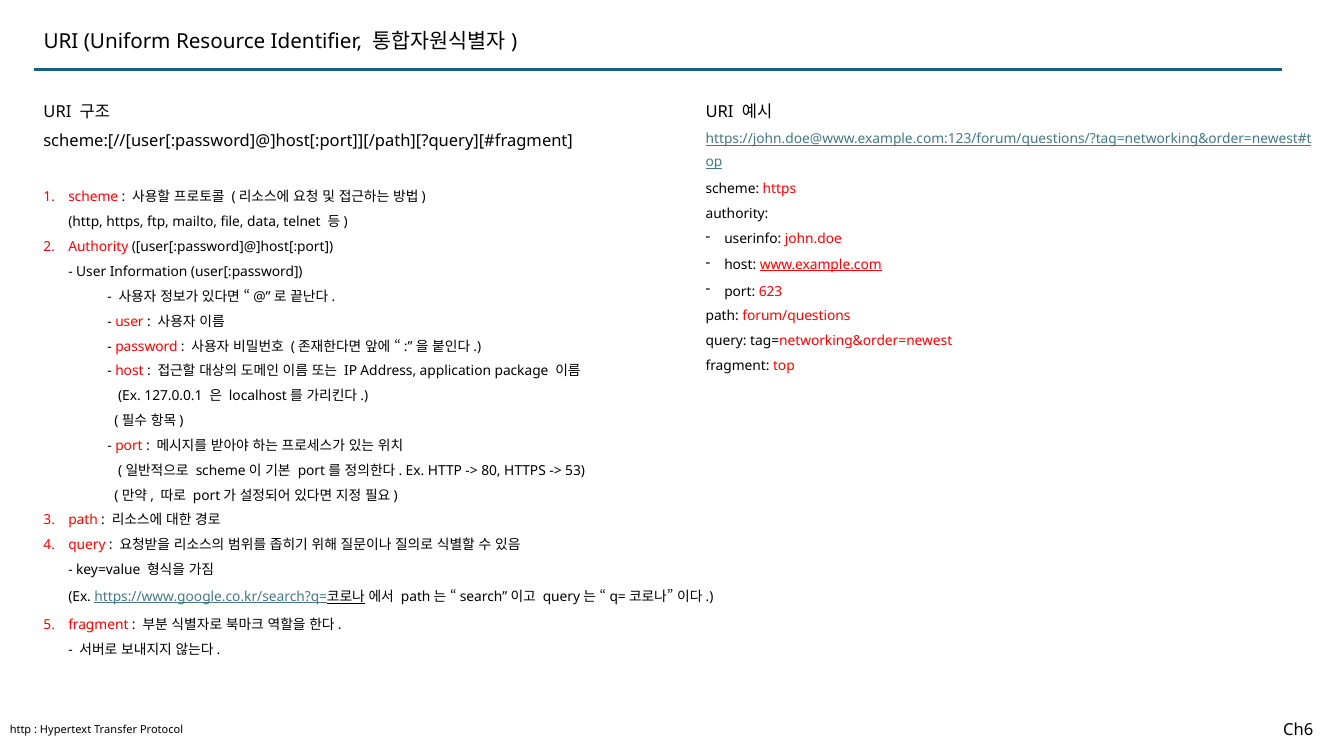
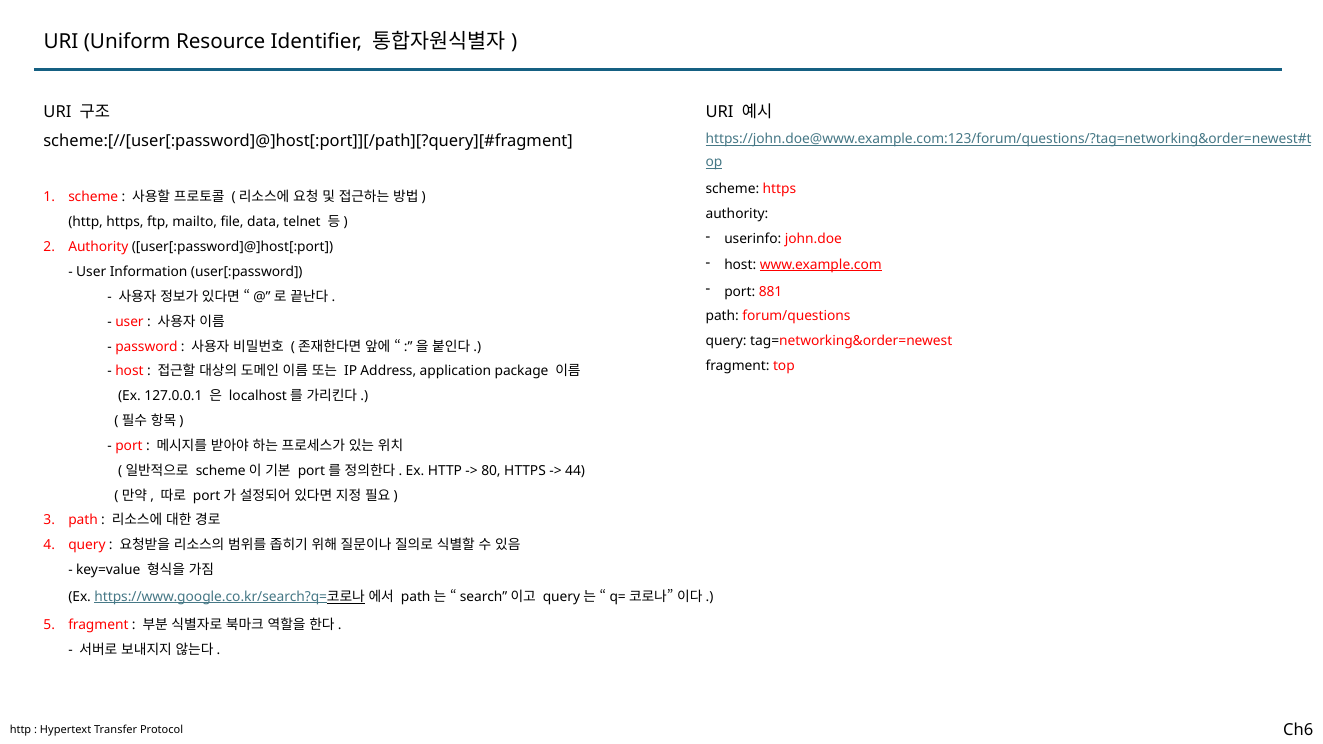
623: 623 -> 881 (771, 292)
53: 53 -> 44 (575, 471)
